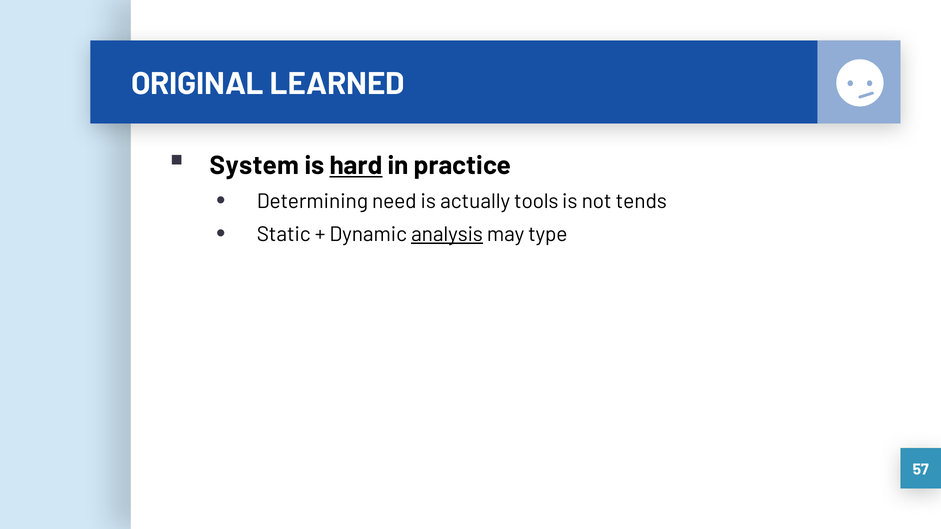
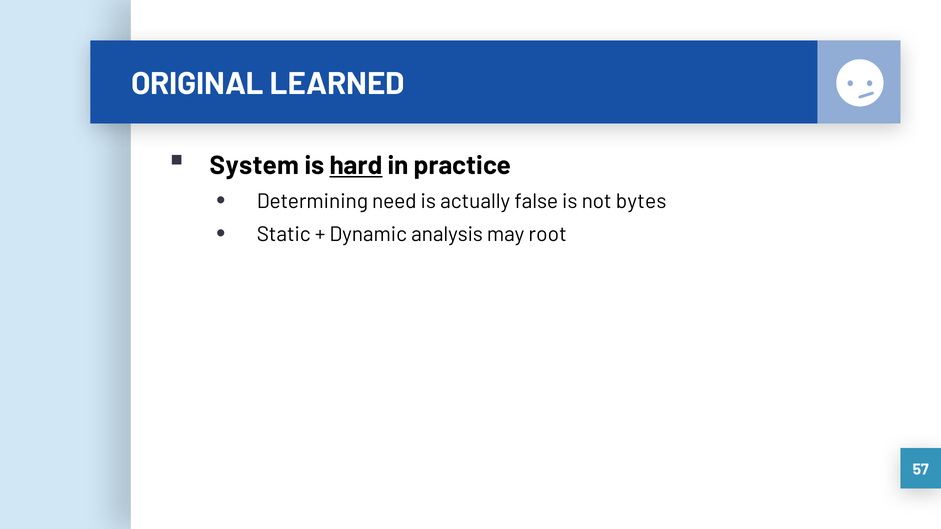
tools: tools -> false (536, 201)
tends: tends -> bytes (641, 201)
analysis underline: present -> none (447, 234)
type: type -> root (548, 234)
